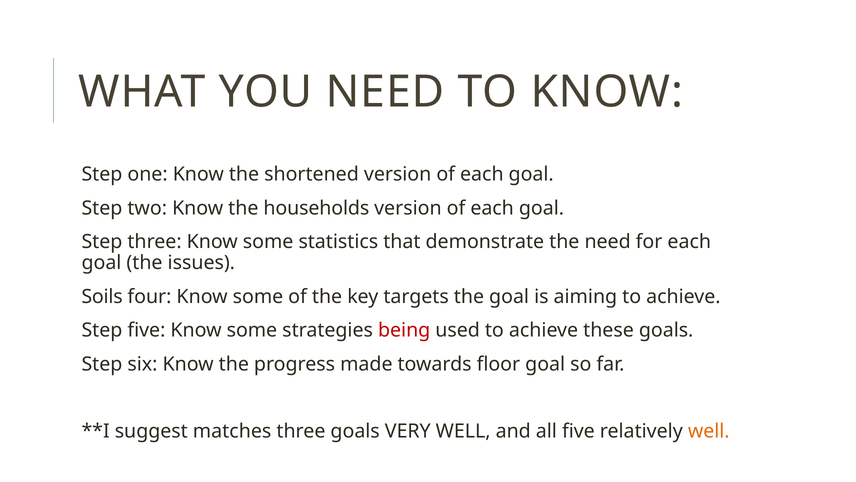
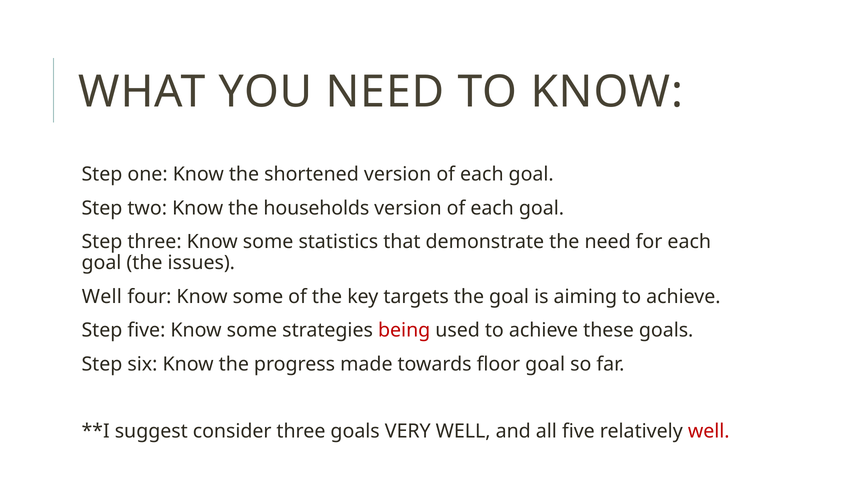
Soils: Soils -> Well (102, 296)
matches: matches -> consider (232, 431)
well colour: orange -> red (709, 431)
